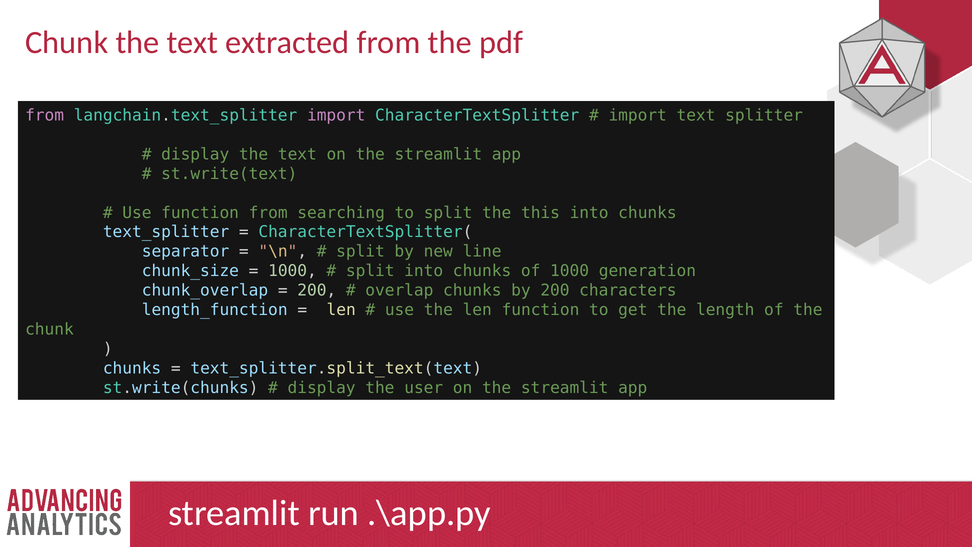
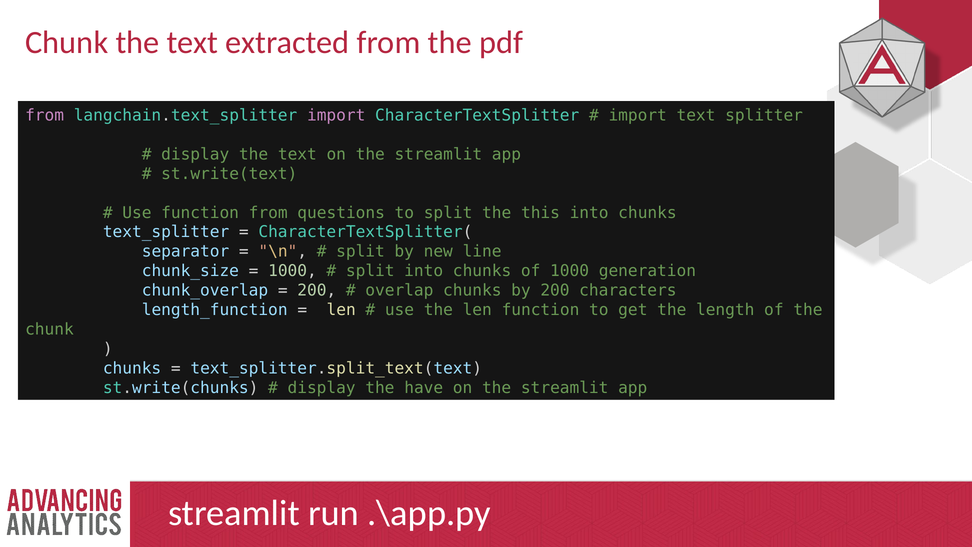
searching: searching -> questions (341, 213)
user: user -> have (424, 387)
